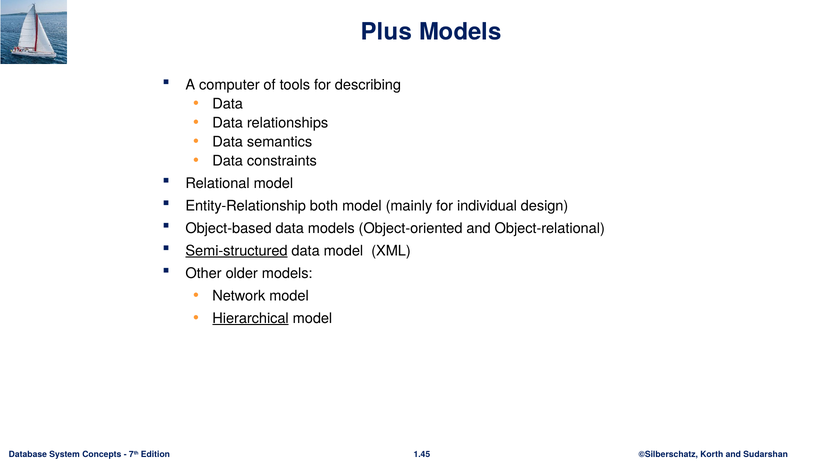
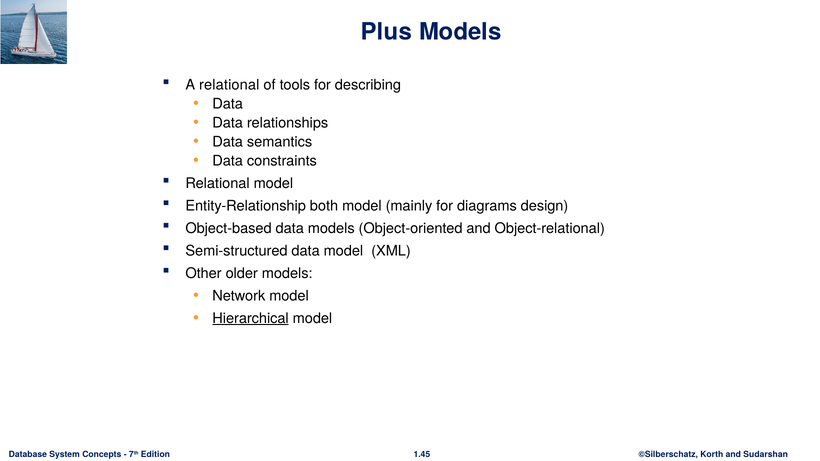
A computer: computer -> relational (229, 85)
individual: individual -> diagrams (487, 206)
Semi-structured underline: present -> none (236, 251)
